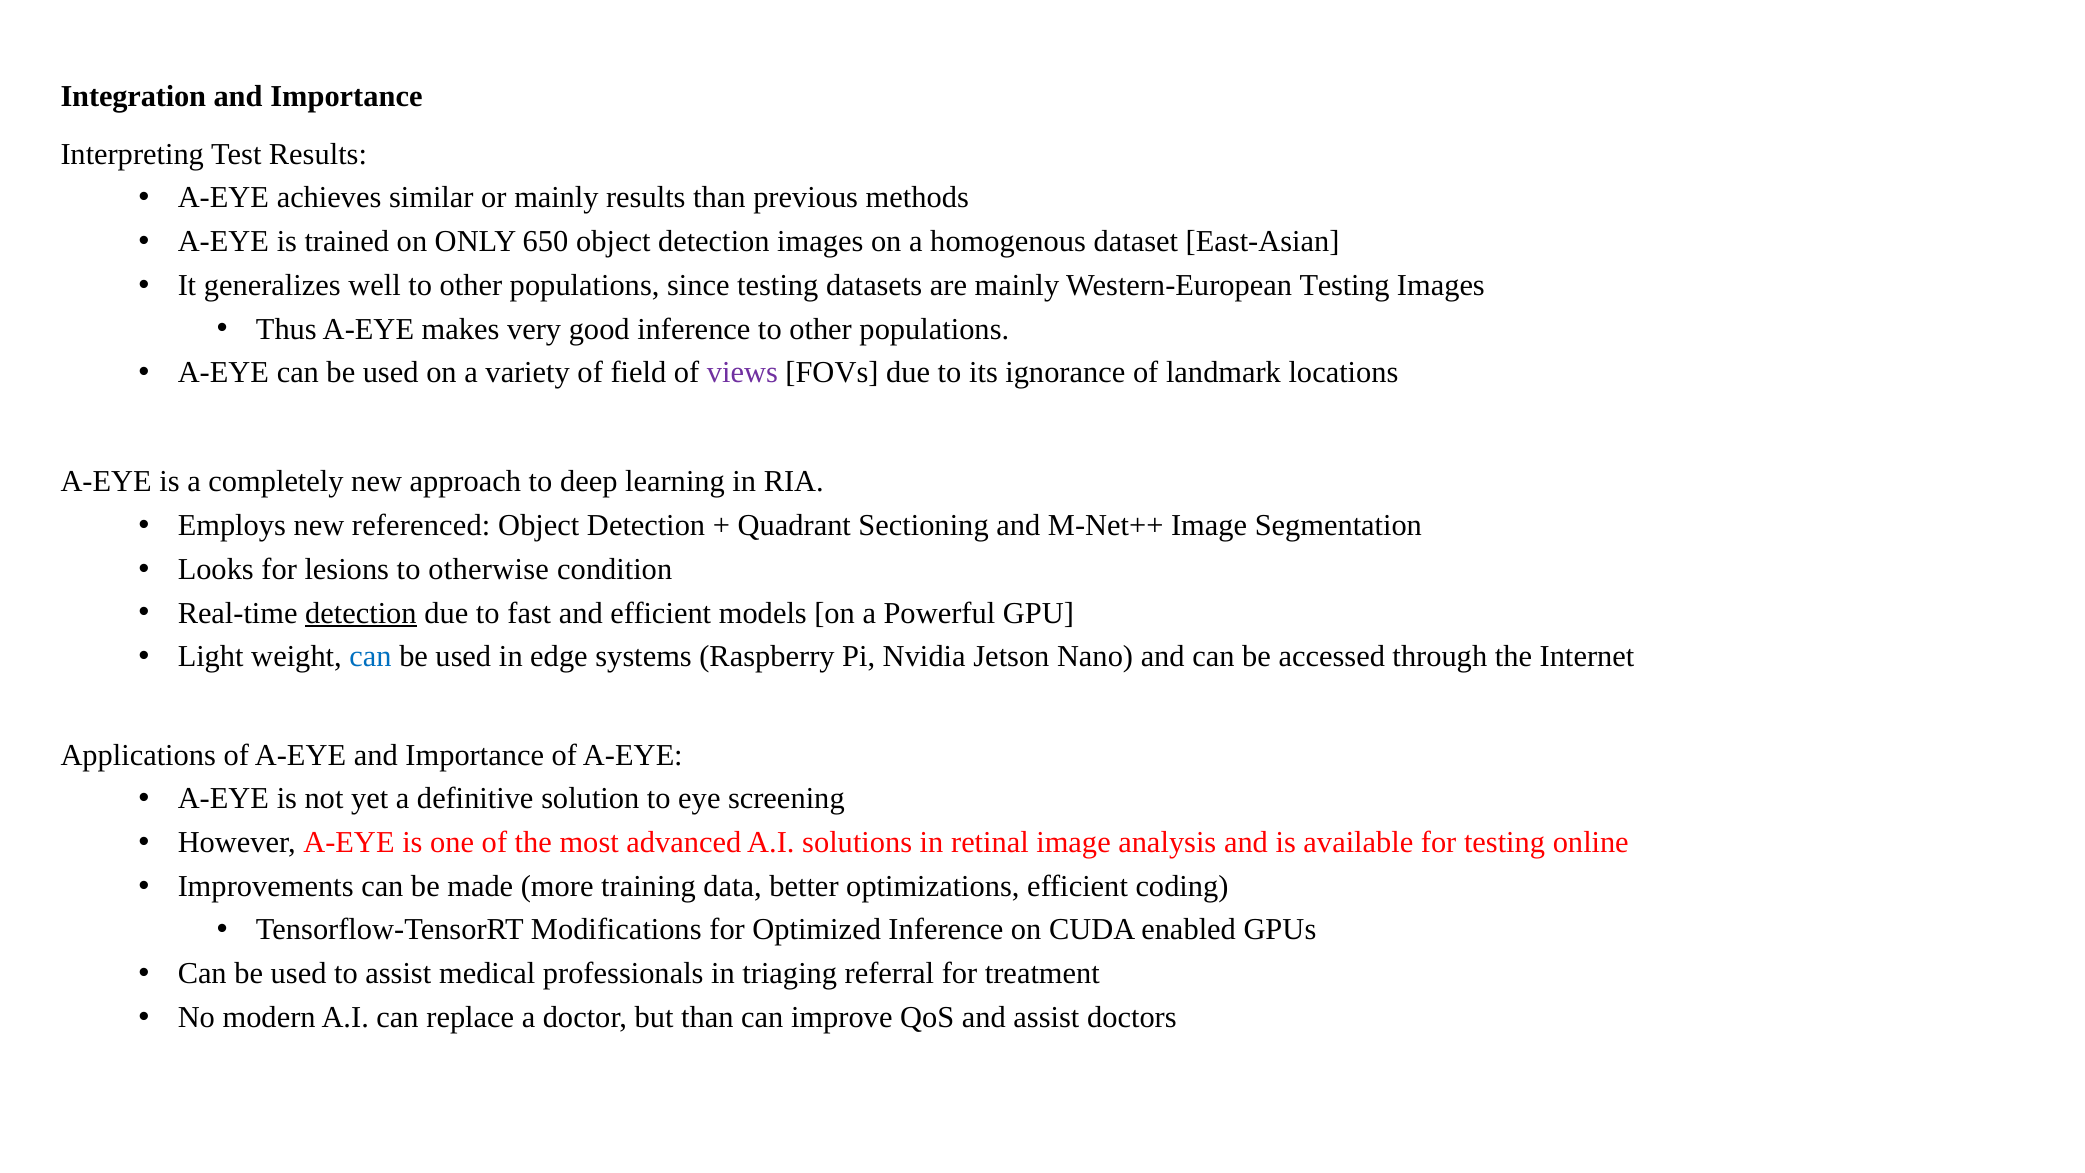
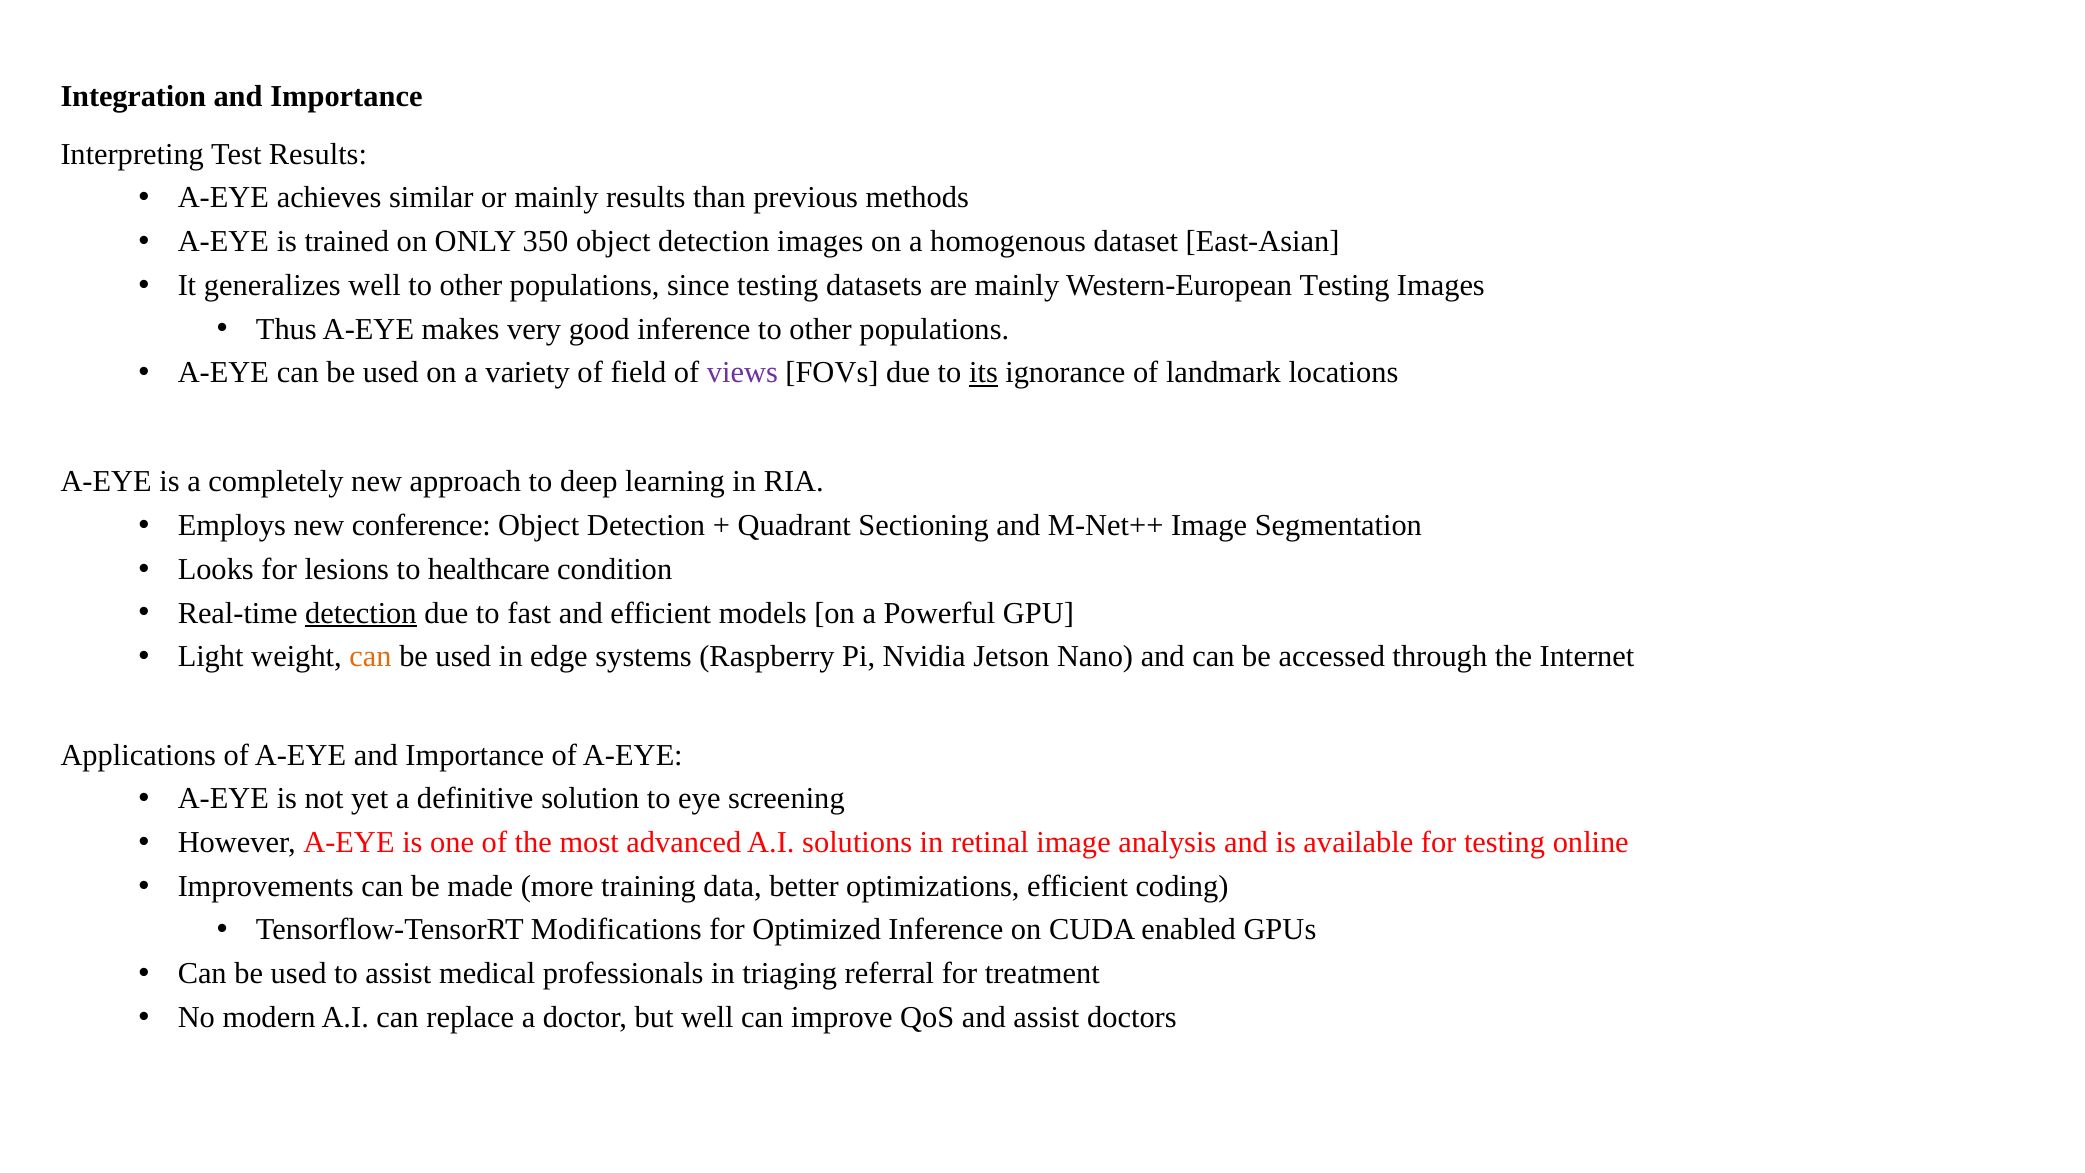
650: 650 -> 350 (546, 242)
its underline: none -> present (984, 373)
referenced: referenced -> conference (421, 526)
otherwise: otherwise -> healthcare (489, 569)
can colour: blue -> orange (370, 657)
but than: than -> well (707, 1017)
